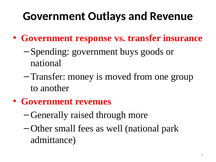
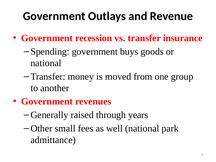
response: response -> recession (94, 38)
more: more -> years (138, 115)
